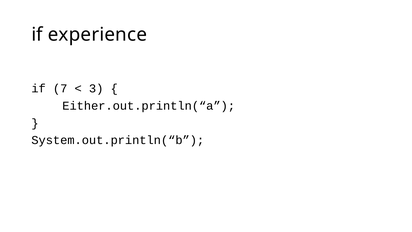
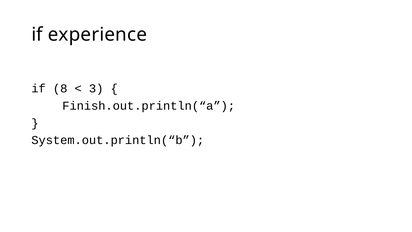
7: 7 -> 8 (60, 88)
Either.out.println(“a: Either.out.println(“a -> Finish.out.println(“a (149, 106)
